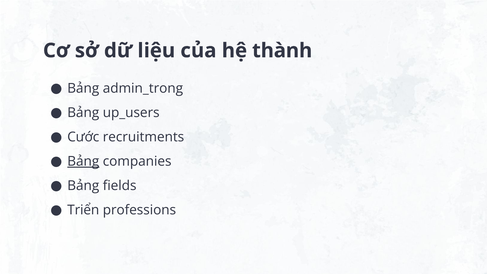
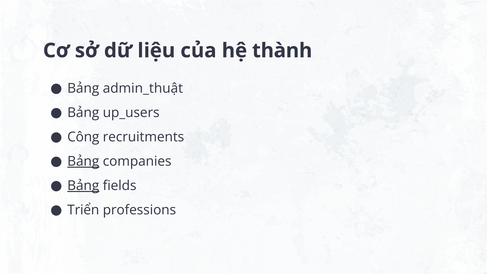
admin_trong: admin_trong -> admin_thuật (143, 88)
Cước: Cước -> Công (83, 137)
Bảng underline: none -> present (83, 186)
